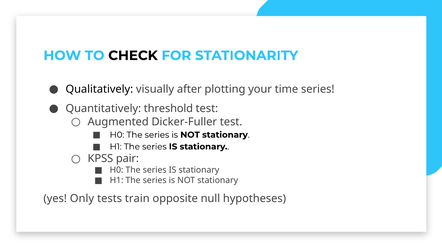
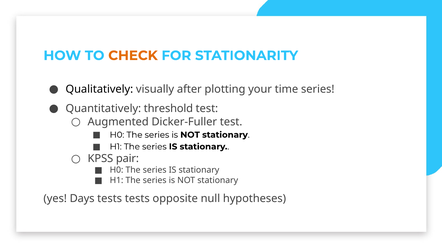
CHECK colour: black -> orange (133, 56)
Only: Only -> Days (82, 199)
tests train: train -> tests (137, 199)
